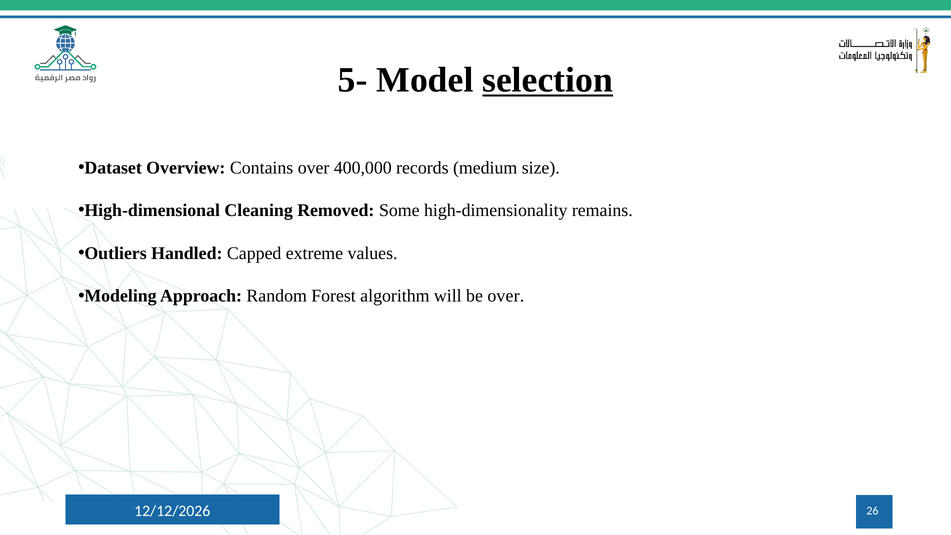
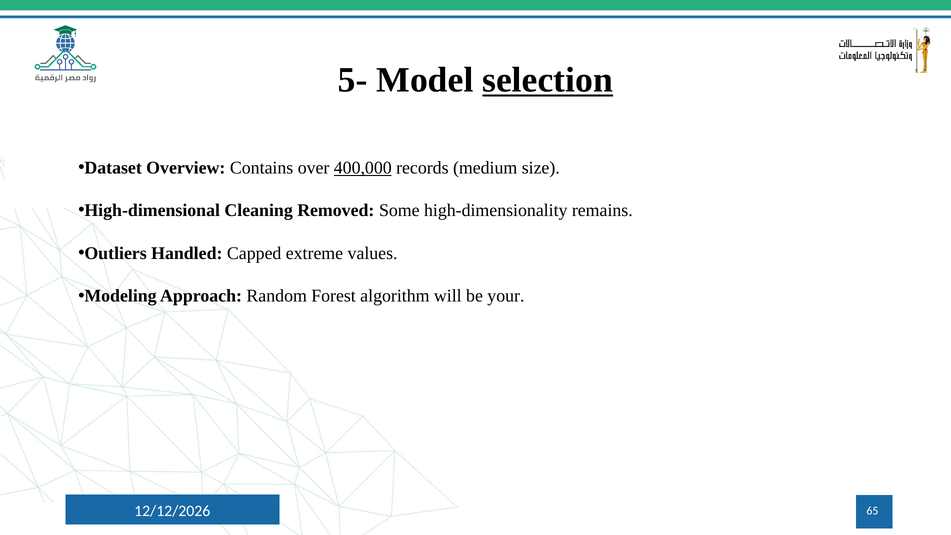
400,000 underline: none -> present (363, 168)
be over: over -> your (506, 296)
26: 26 -> 65 (872, 511)
